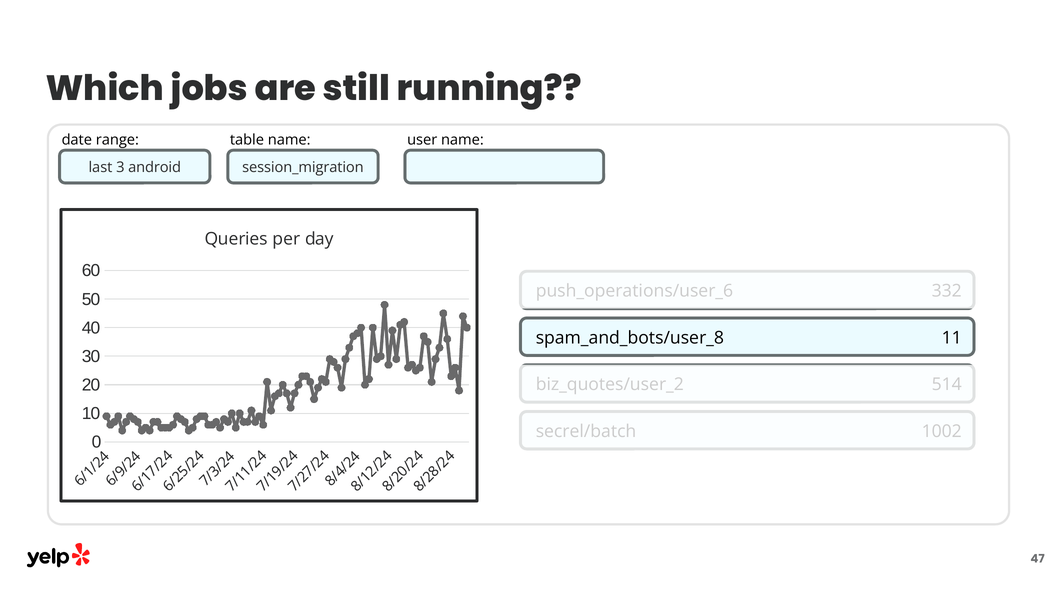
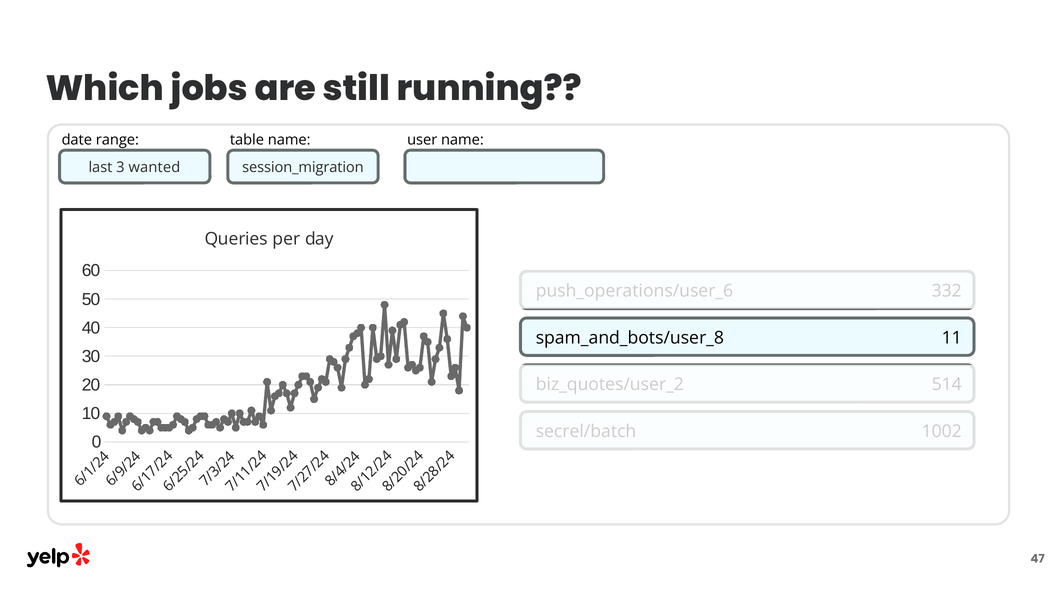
android: android -> wanted (154, 168)
